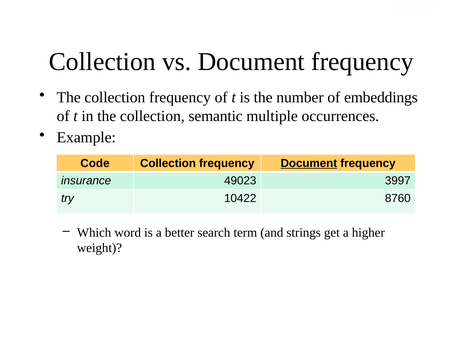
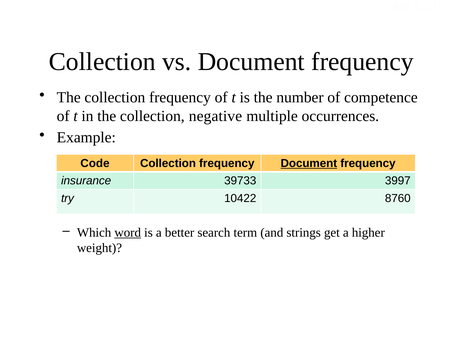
embeddings: embeddings -> competence (381, 98)
semantic: semantic -> negative (215, 116)
49023: 49023 -> 39733 (240, 181)
word underline: none -> present (128, 233)
